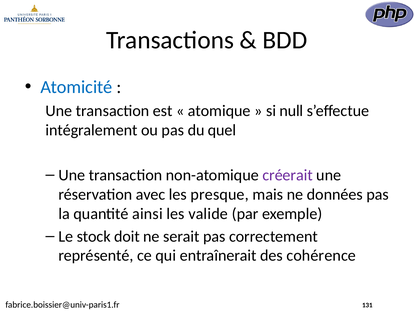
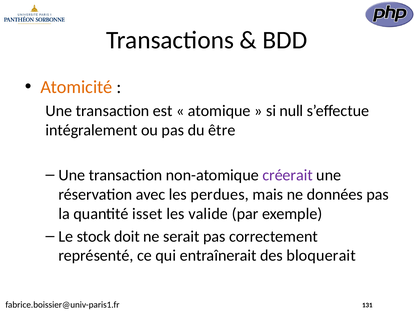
Atomicité colour: blue -> orange (76, 87)
quel: quel -> être (222, 130)
presque: presque -> perdues (220, 194)
ainsi: ainsi -> isset (147, 213)
cohérence: cohérence -> bloquerait (321, 255)
